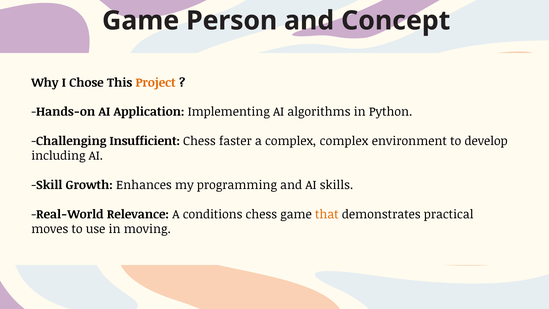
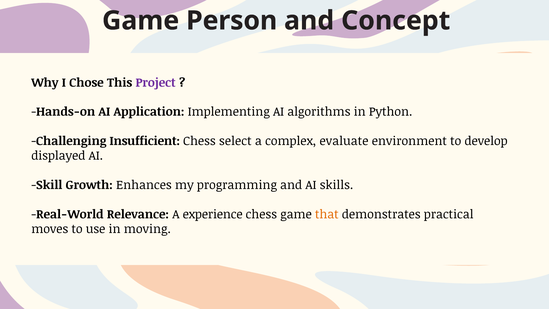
Project colour: orange -> purple (156, 83)
faster: faster -> select (235, 141)
complex complex: complex -> evaluate (344, 141)
including: including -> displayed (58, 156)
conditions: conditions -> experience (213, 214)
